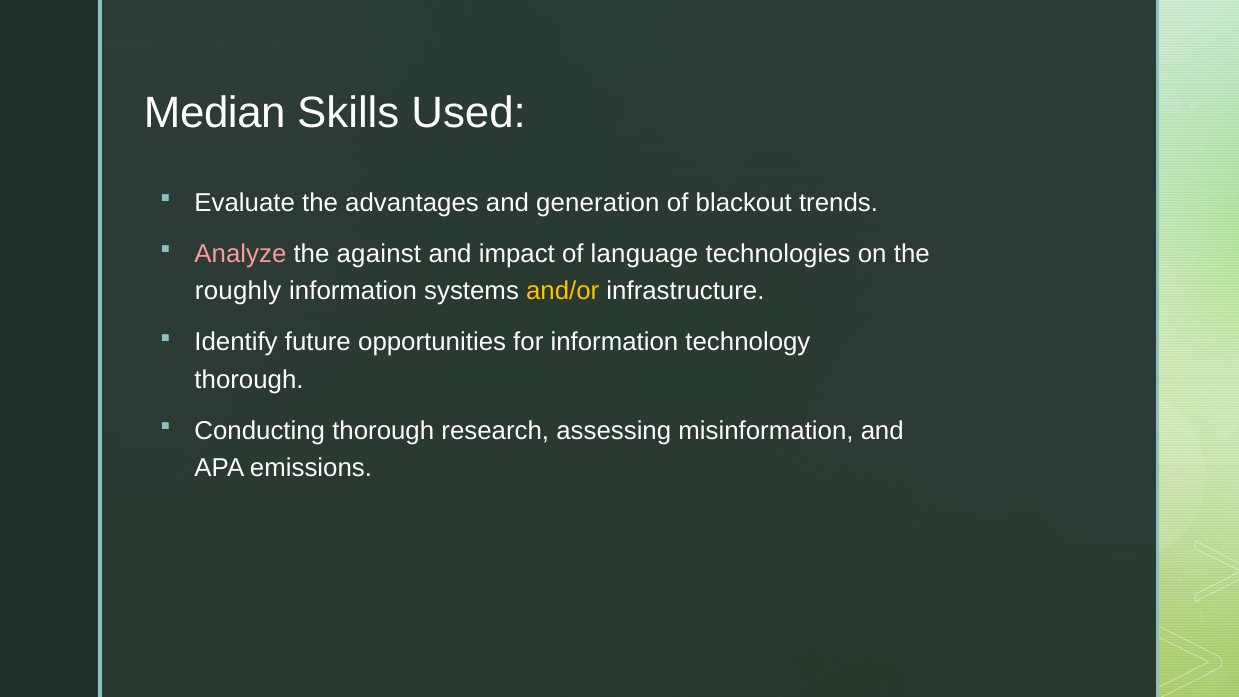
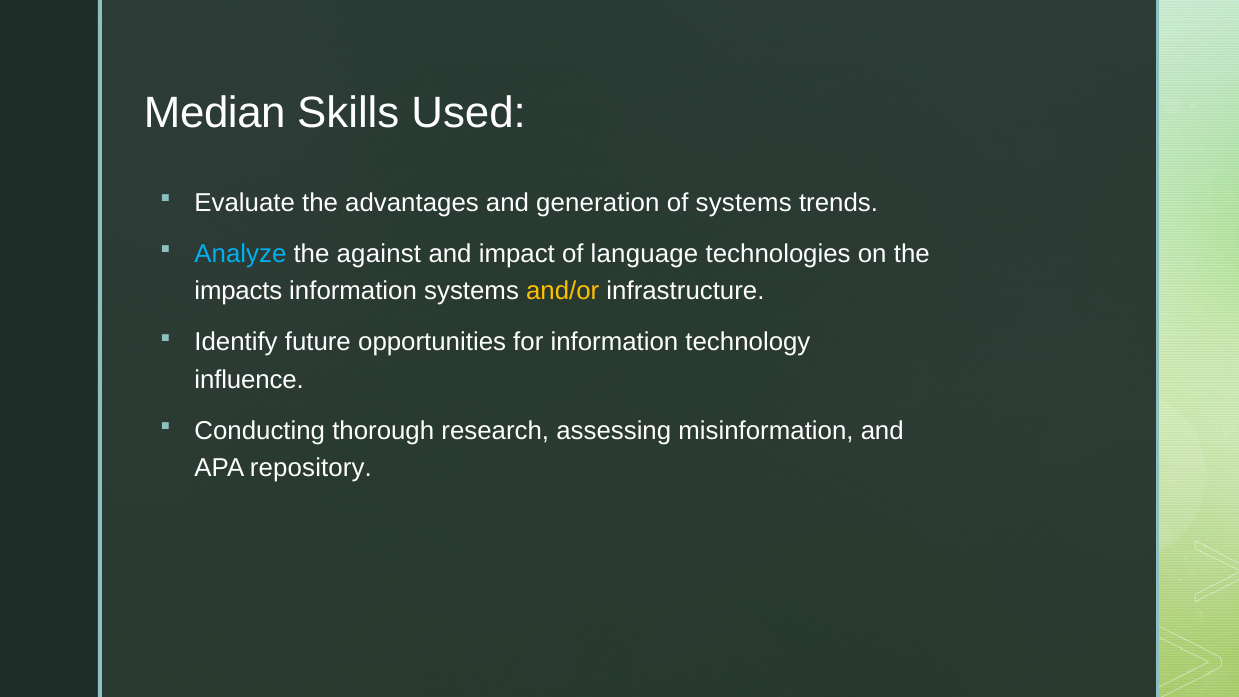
of blackout: blackout -> systems (744, 203)
Analyze colour: pink -> light blue (240, 254)
roughly: roughly -> impacts (238, 291)
thorough: thorough -> influence (249, 380)
emissions: emissions -> repository (311, 468)
